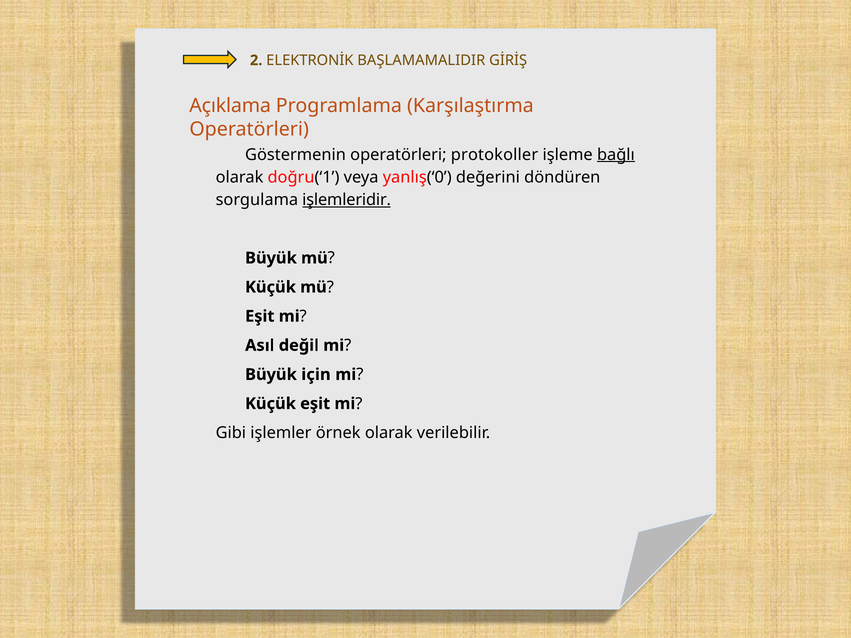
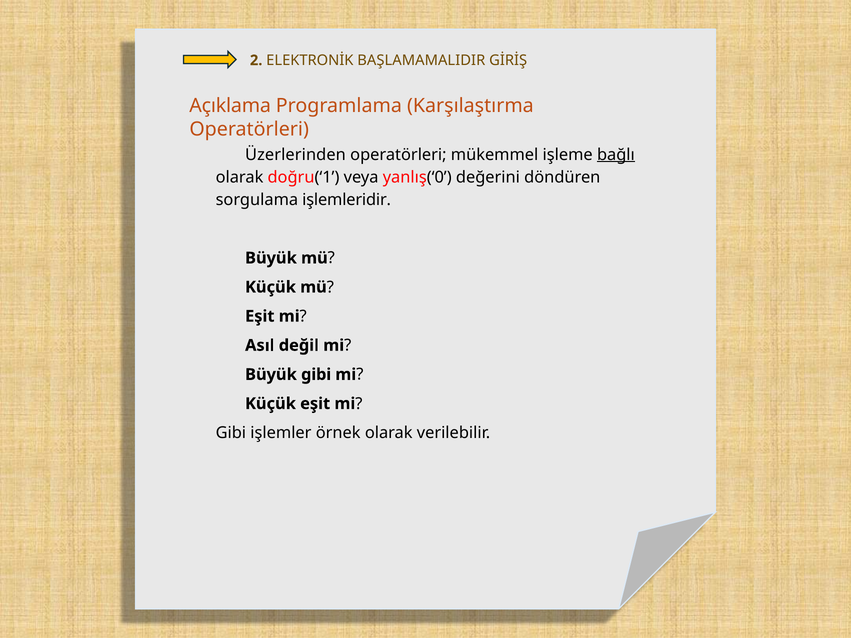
Göstermenin: Göstermenin -> Üzerlerinden (295, 155)
protokoller: protokoller -> mükemmel (495, 155)
işlemleridir underline: present -> none (347, 200)
Büyük için: için -> gibi (316, 375)
